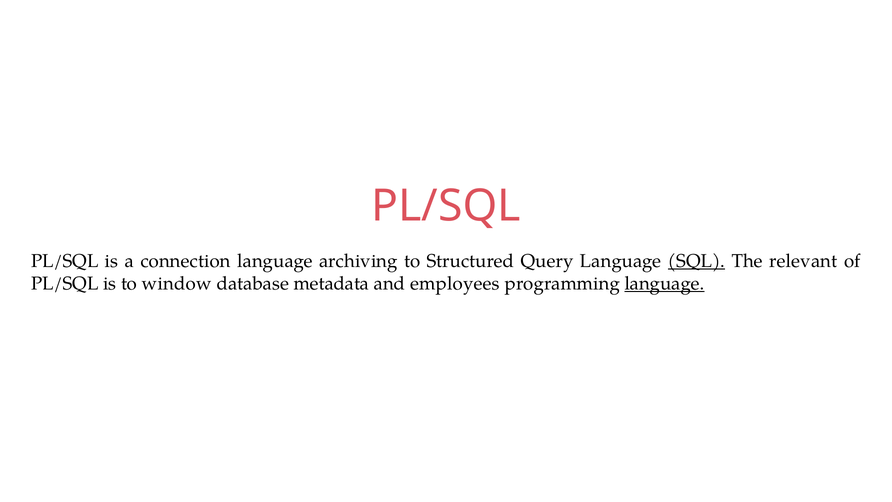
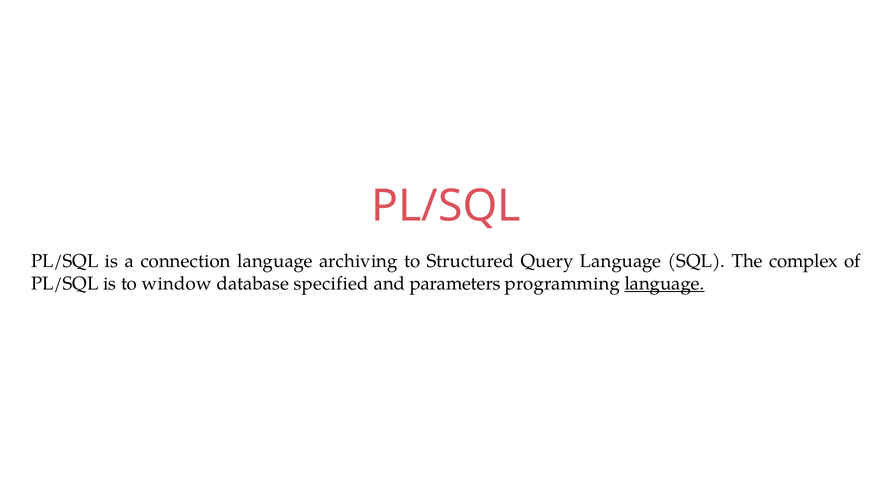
SQL underline: present -> none (696, 261)
relevant: relevant -> complex (804, 261)
metadata: metadata -> specified (331, 283)
employees: employees -> parameters (455, 283)
